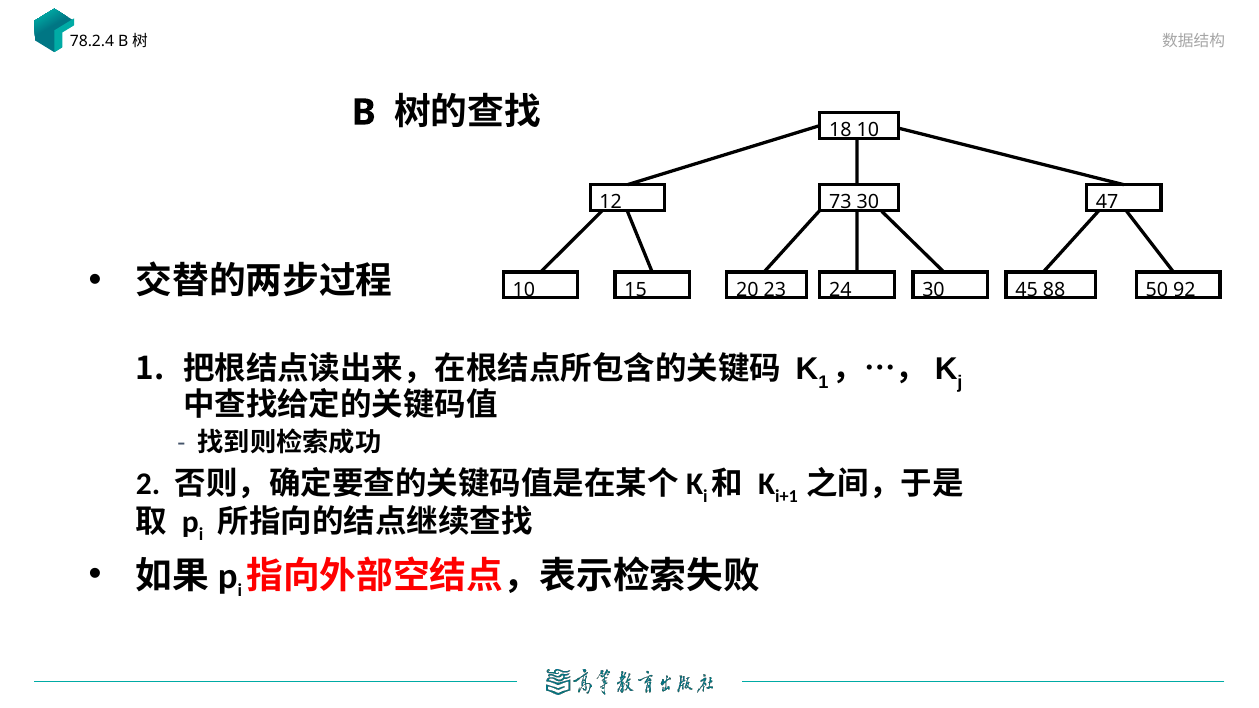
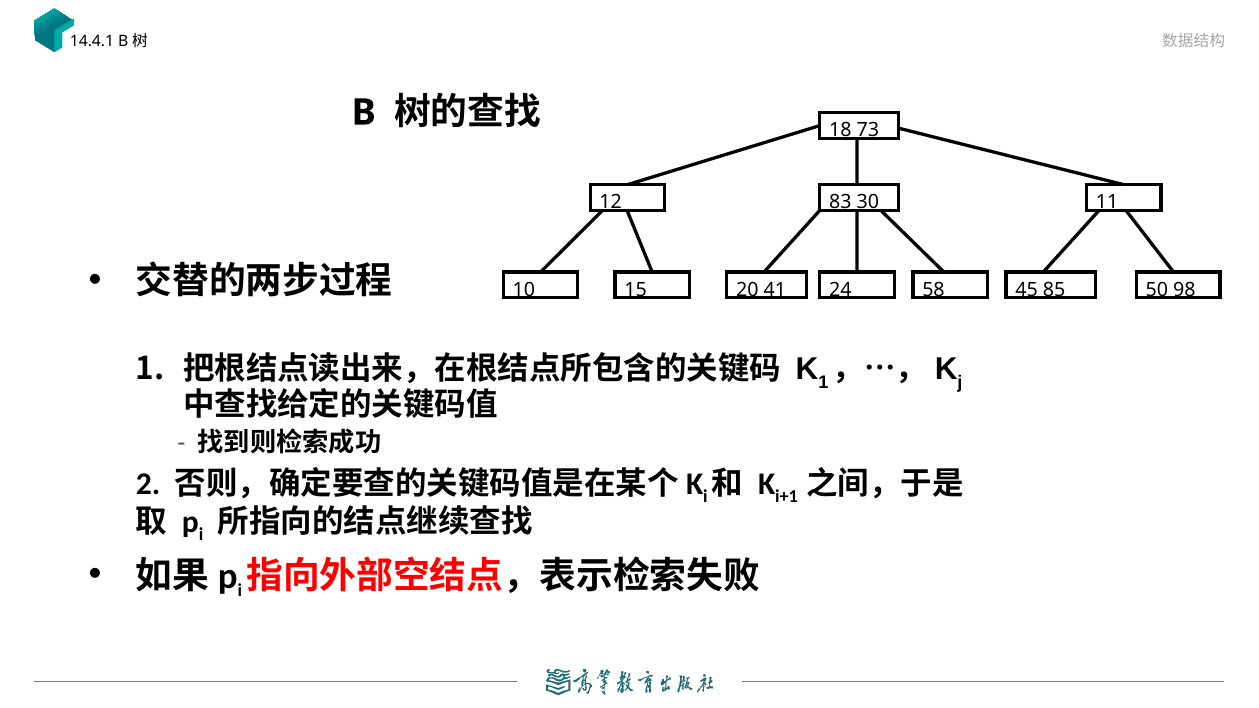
78.2.4: 78.2.4 -> 14.4.1 (92, 41)
18 10: 10 -> 73 (868, 131)
73: 73 -> 83 (840, 203)
47: 47 -> 11 (1107, 203)
23: 23 -> 41 (775, 290)
24 30: 30 -> 58 (934, 290)
88: 88 -> 85 (1054, 290)
92: 92 -> 98 (1184, 290)
